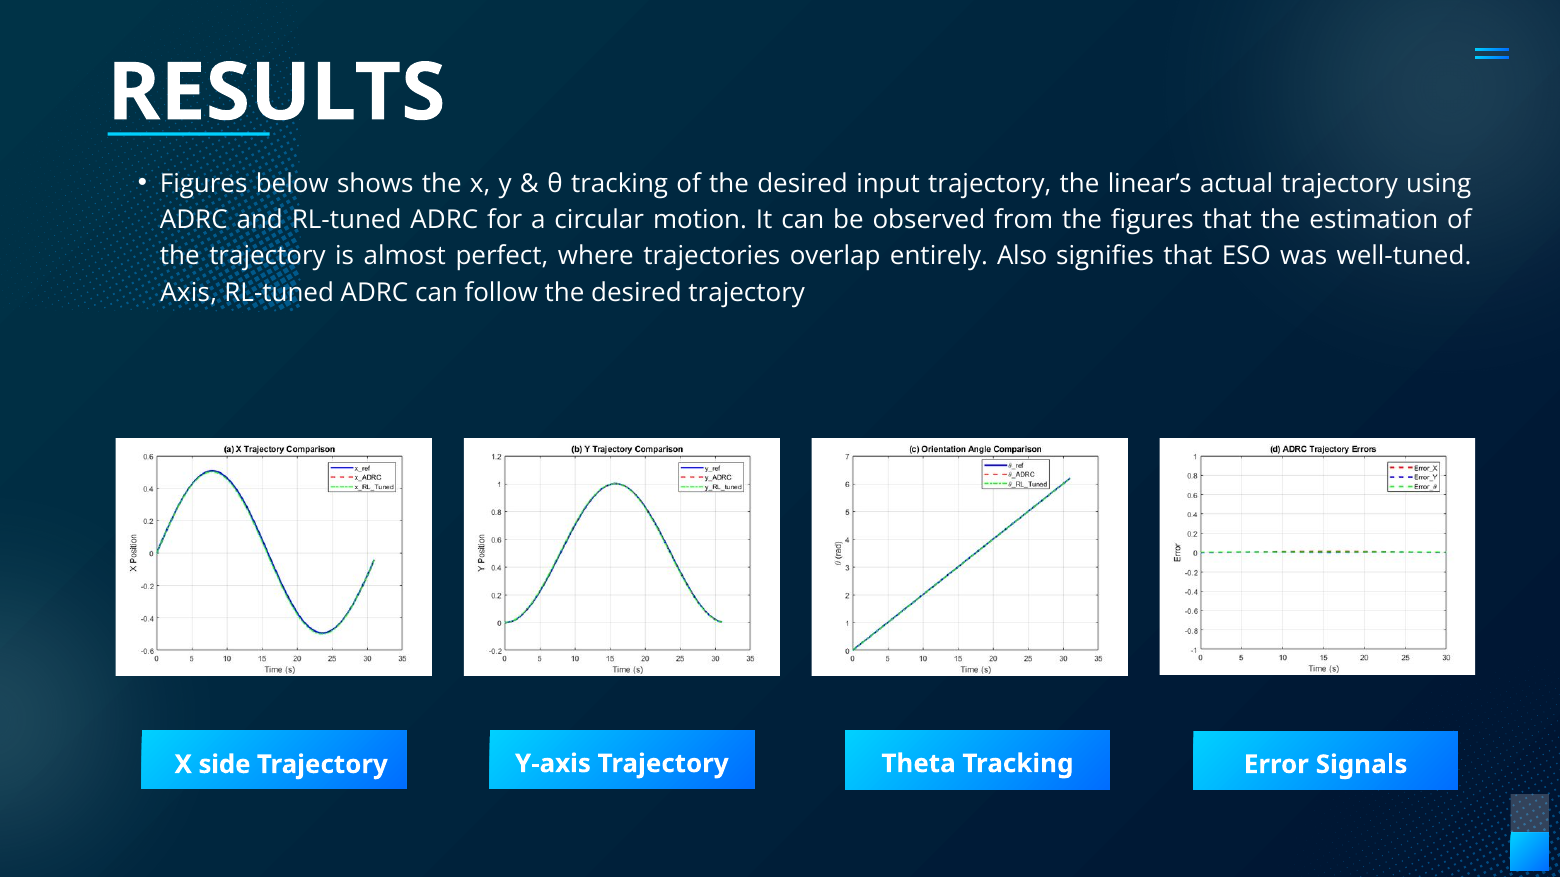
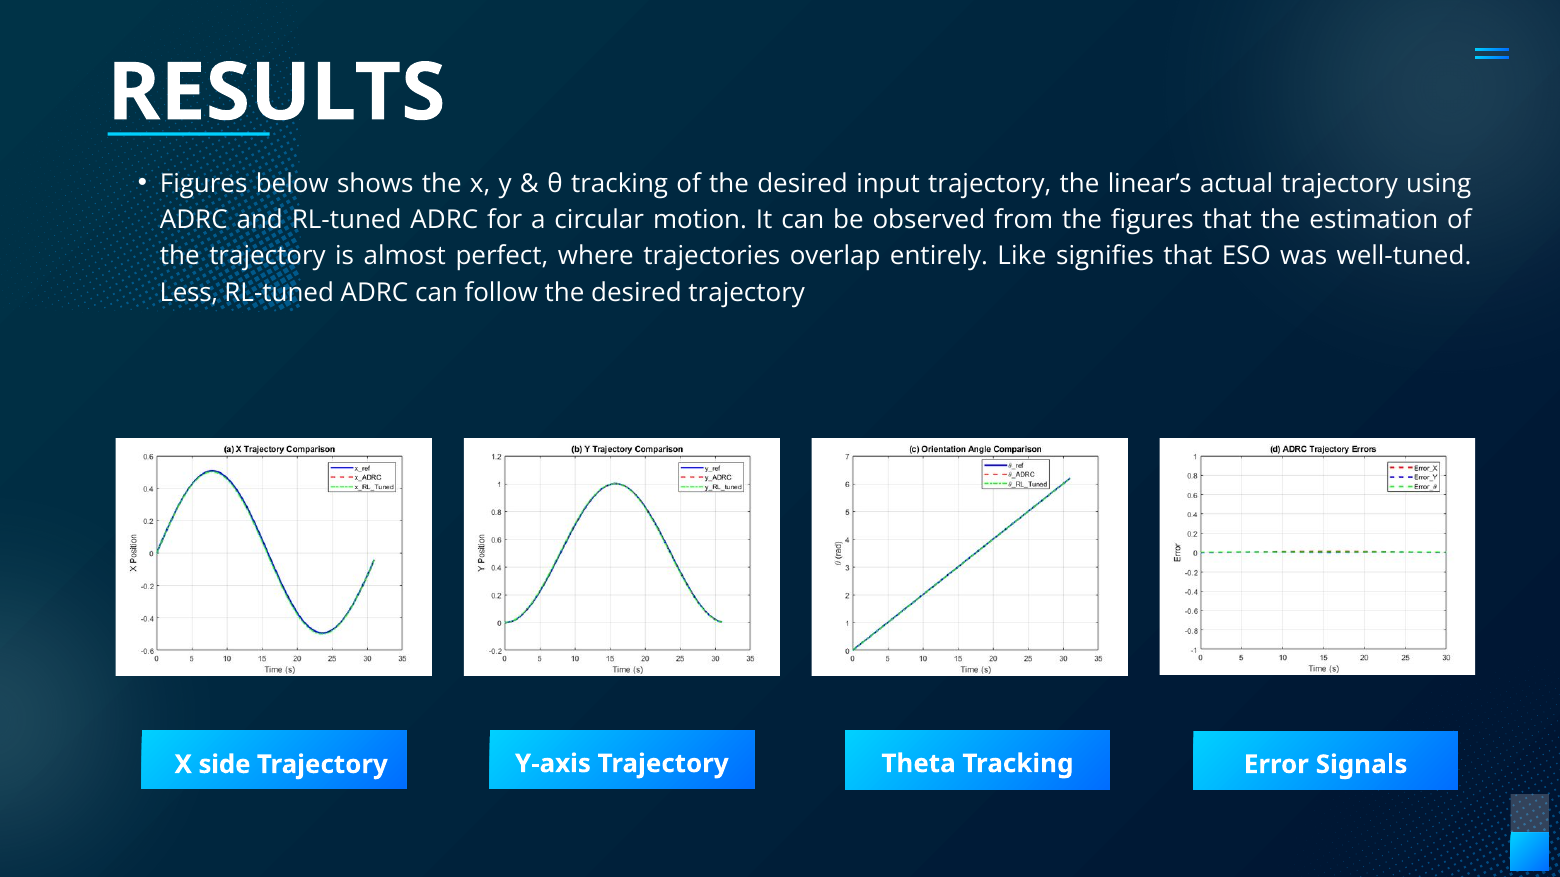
Also: Also -> Like (1022, 256)
Axis: Axis -> Less (189, 293)
